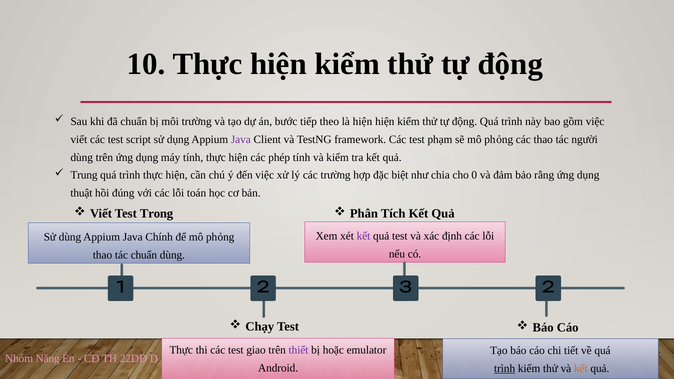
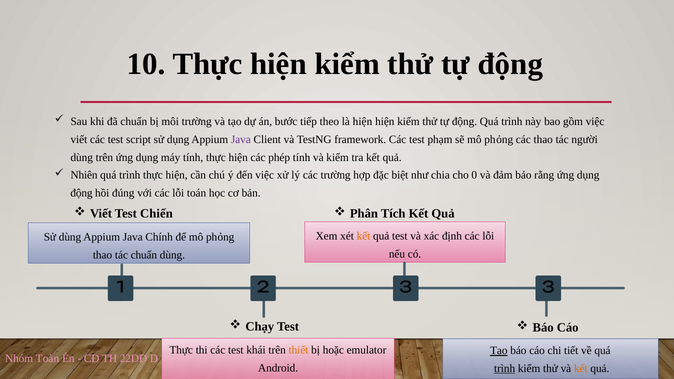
Trung: Trung -> Nhiên (84, 175)
thuật: thuật -> động (81, 193)
Trong: Trong -> Chiến (156, 214)
kết colour: purple -> orange (363, 236)
3 2: 2 -> 3 (548, 288)
giao: giao -> khái (256, 350)
thiết colour: purple -> orange (299, 350)
Tạo underline: none -> present (499, 351)
Năng: Năng -> Toàn (48, 358)
